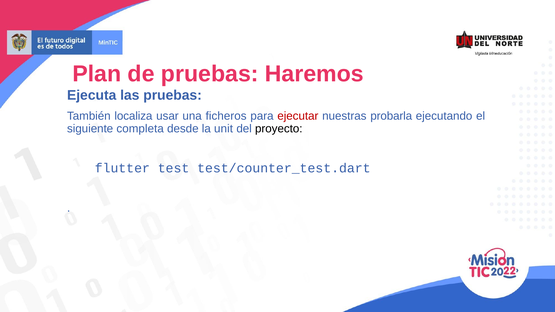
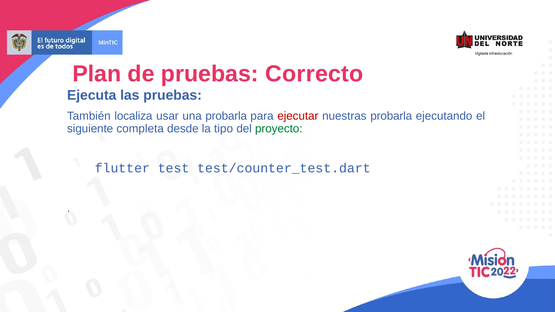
Haremos: Haremos -> Correcto (314, 74)
una ficheros: ficheros -> probarla (226, 116)
unit: unit -> tipo (224, 129)
proyecto colour: black -> green (279, 129)
